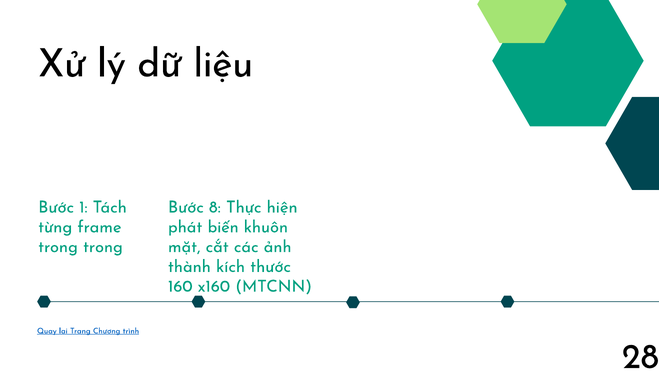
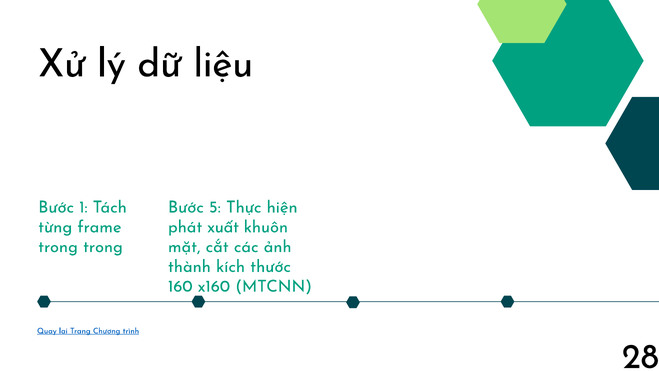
8: 8 -> 5 (215, 207)
biến: biến -> xuất (223, 227)
